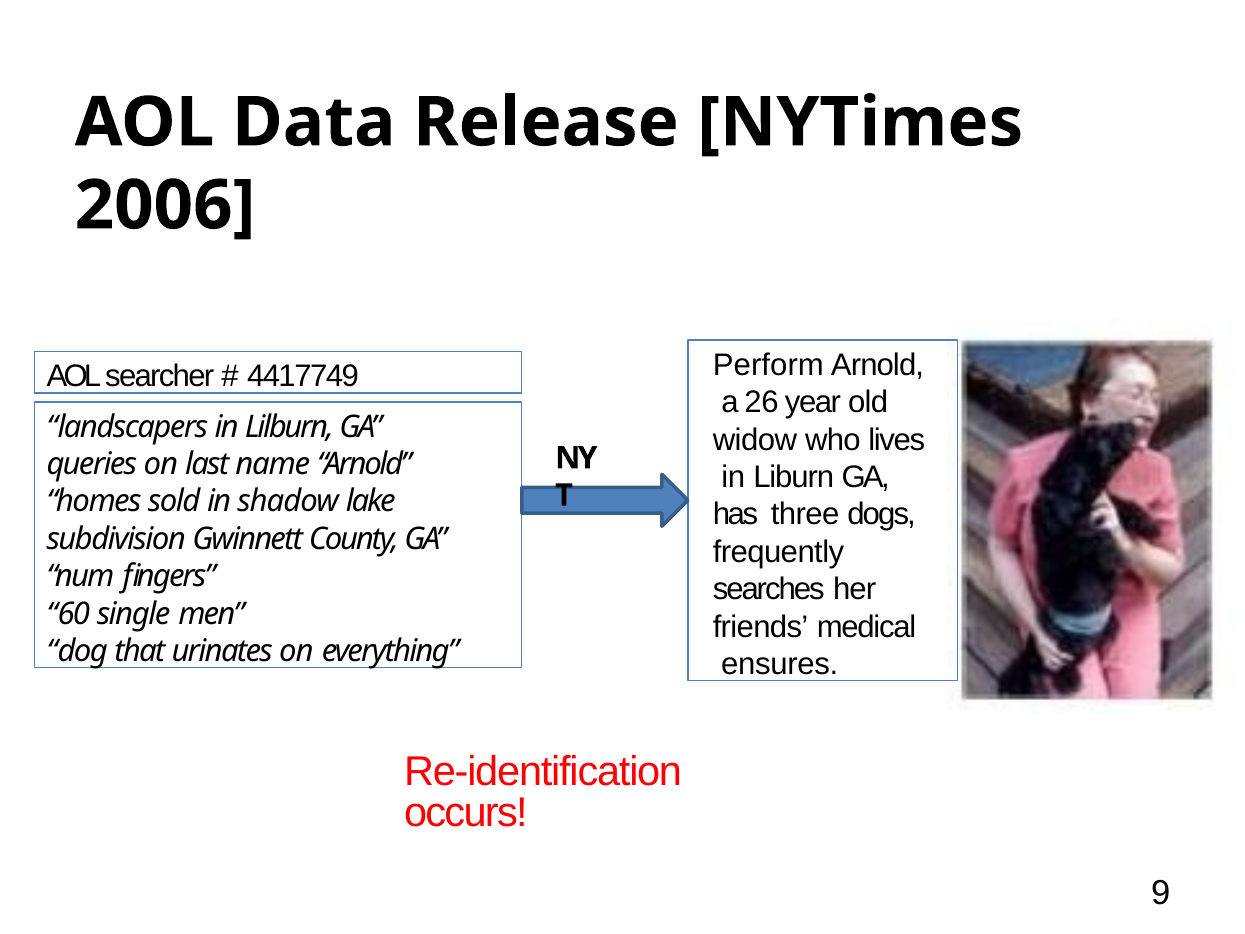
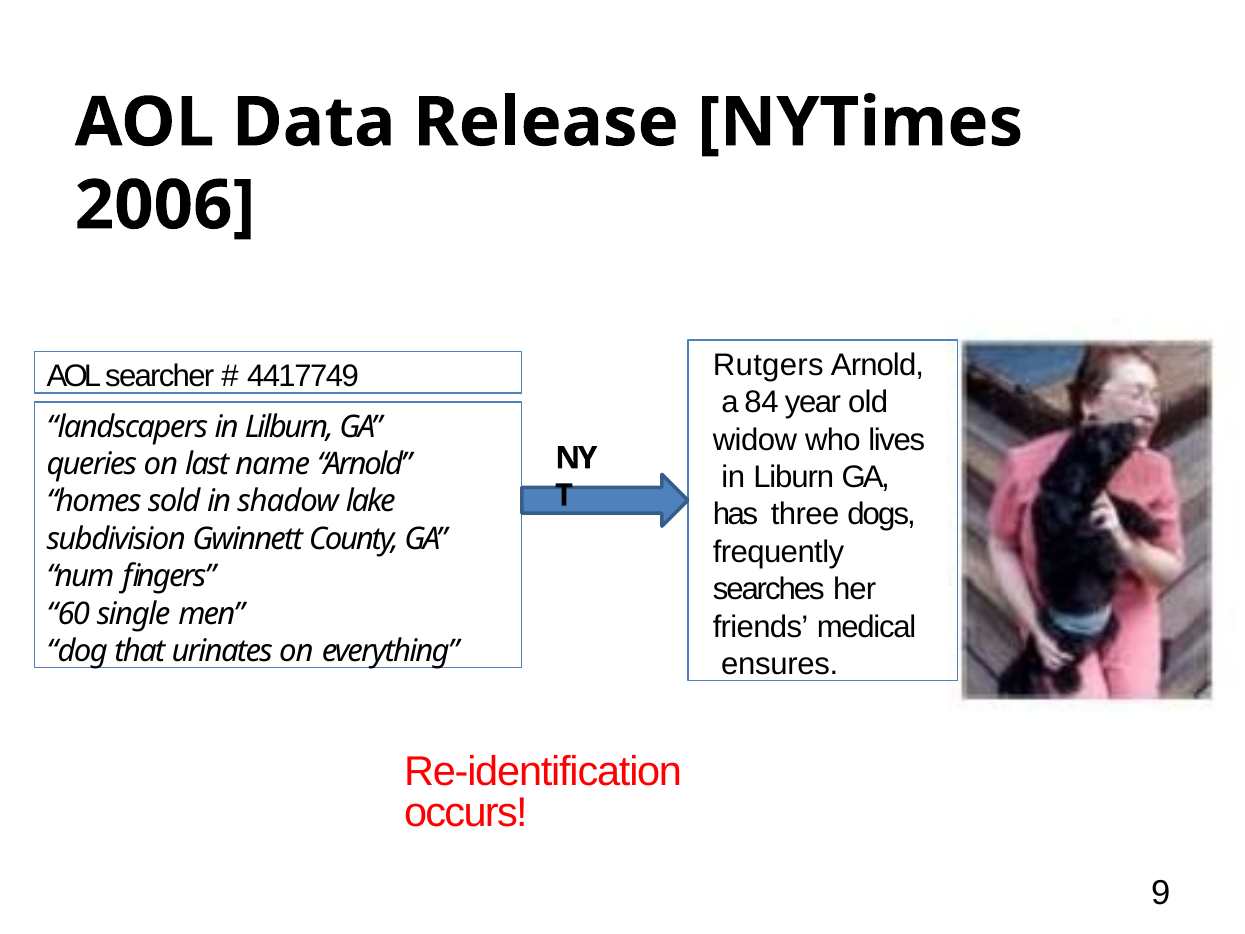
Perform: Perform -> Rutgers (768, 365)
26: 26 -> 84 (762, 402)
